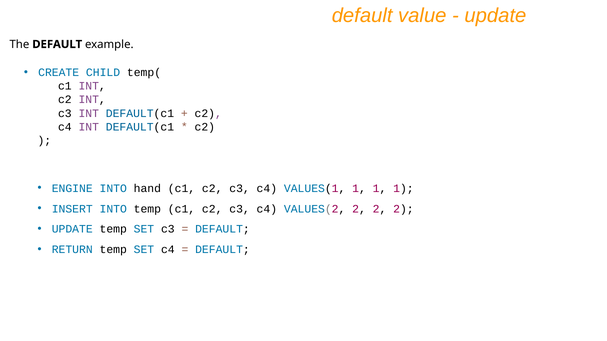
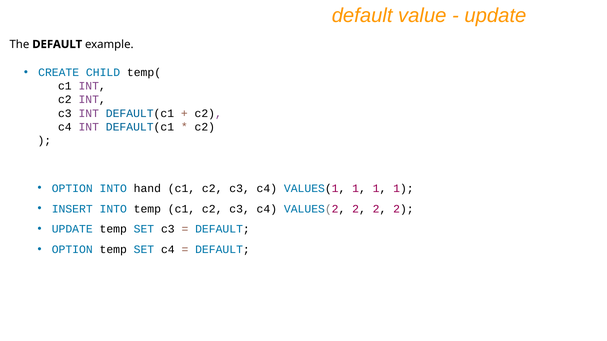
ENGINE: ENGINE -> OPTION (72, 189)
RETURN: RETURN -> OPTION (72, 250)
